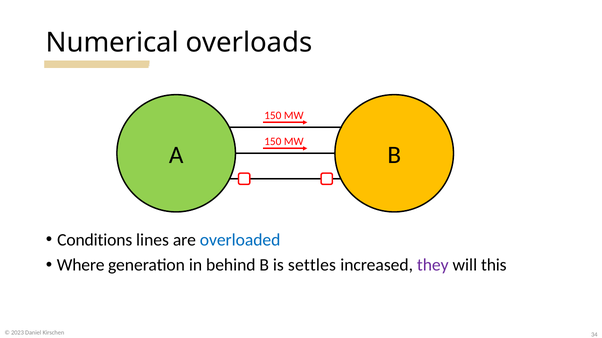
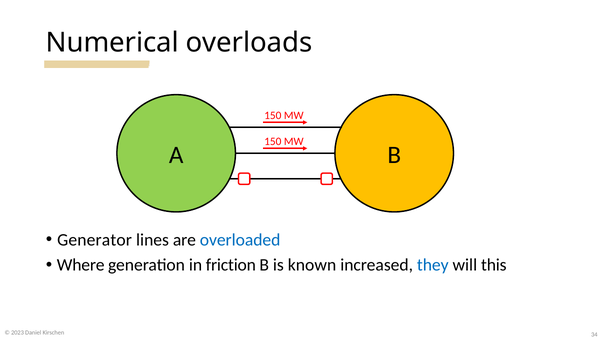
Conditions: Conditions -> Generator (95, 240)
behind: behind -> friction (231, 265)
settles: settles -> known (312, 265)
they colour: purple -> blue (433, 265)
